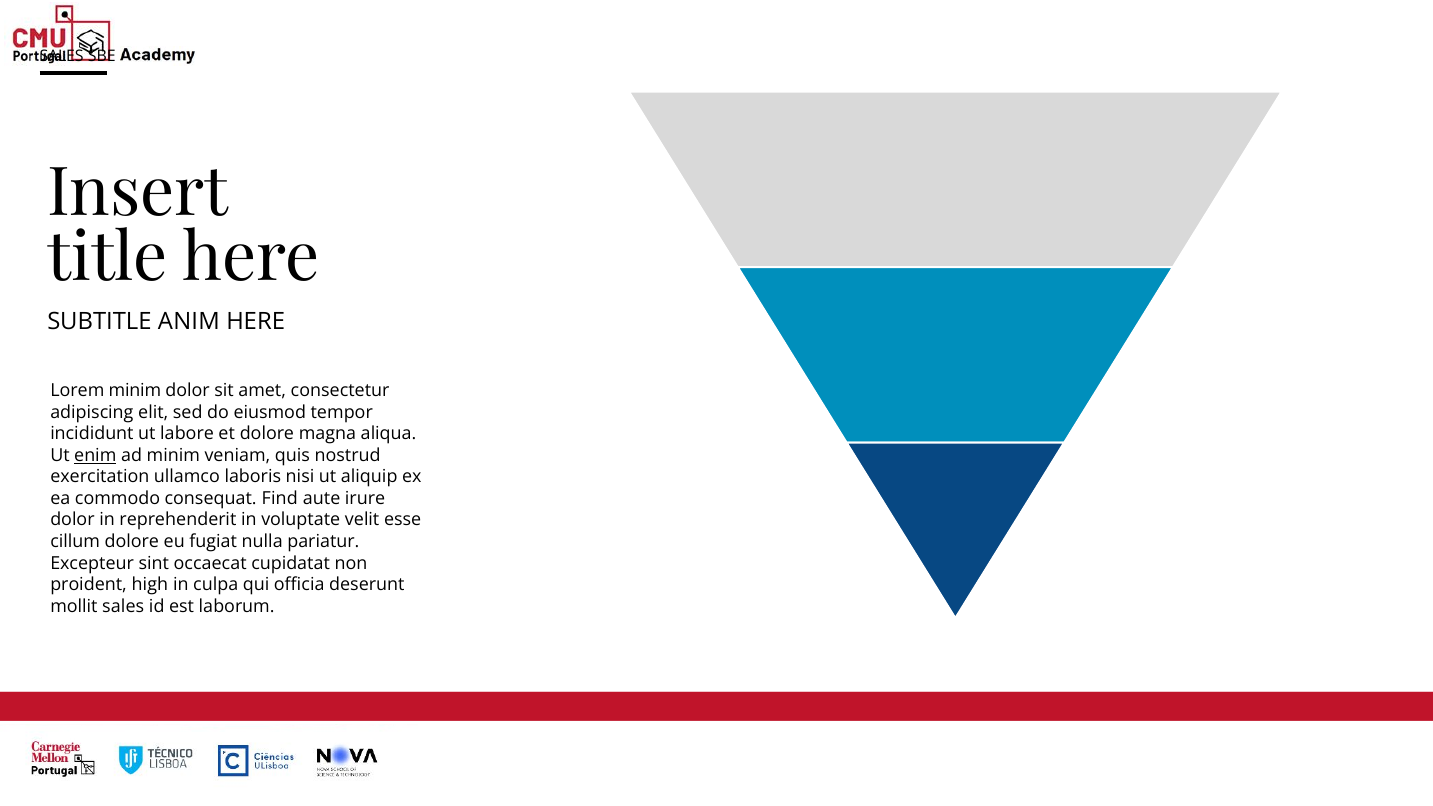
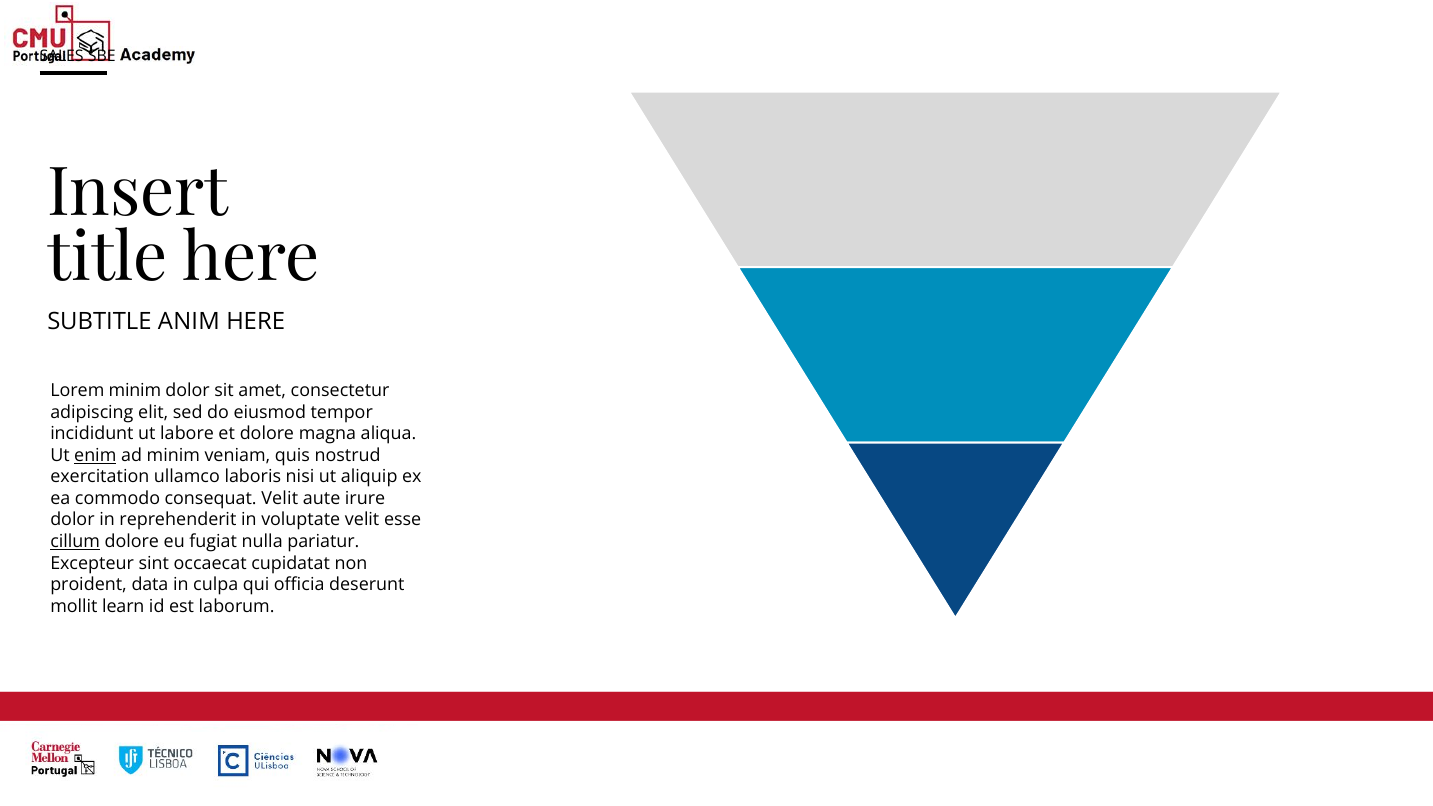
consequat Find: Find -> Velit (280, 499)
cillum underline: none -> present (75, 542)
high: high -> data (150, 585)
mollit sales: sales -> learn (123, 606)
